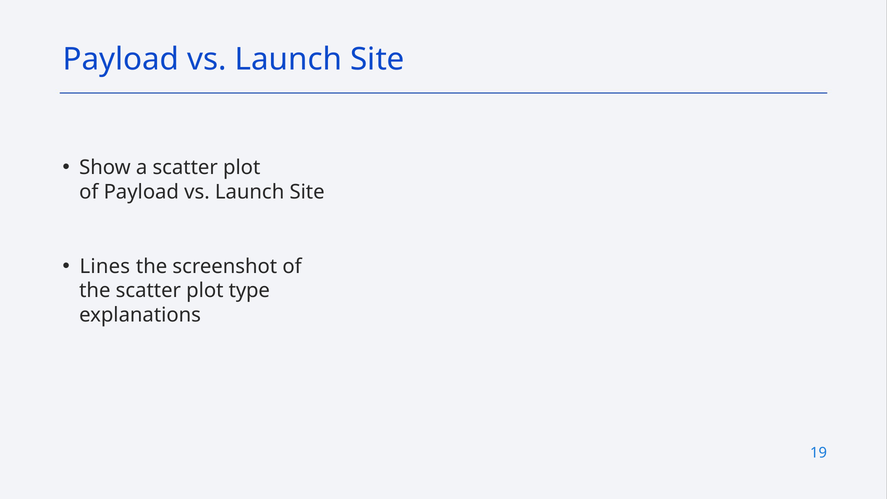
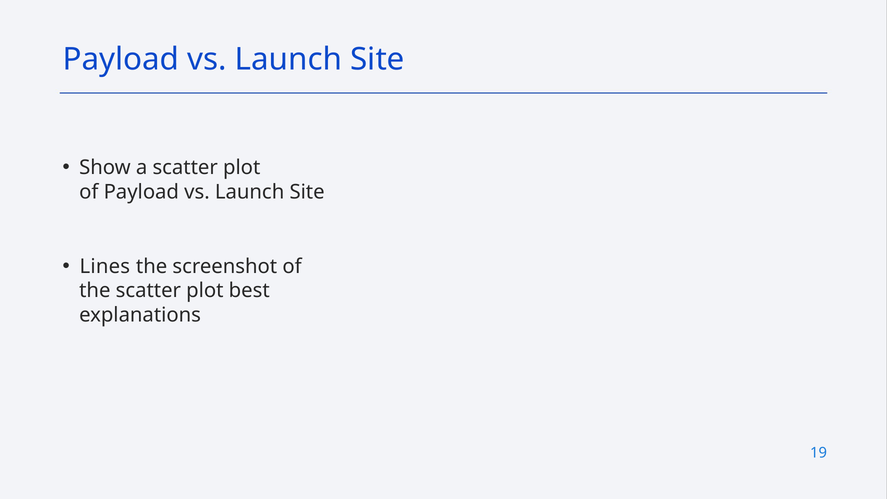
type: type -> best (249, 291)
